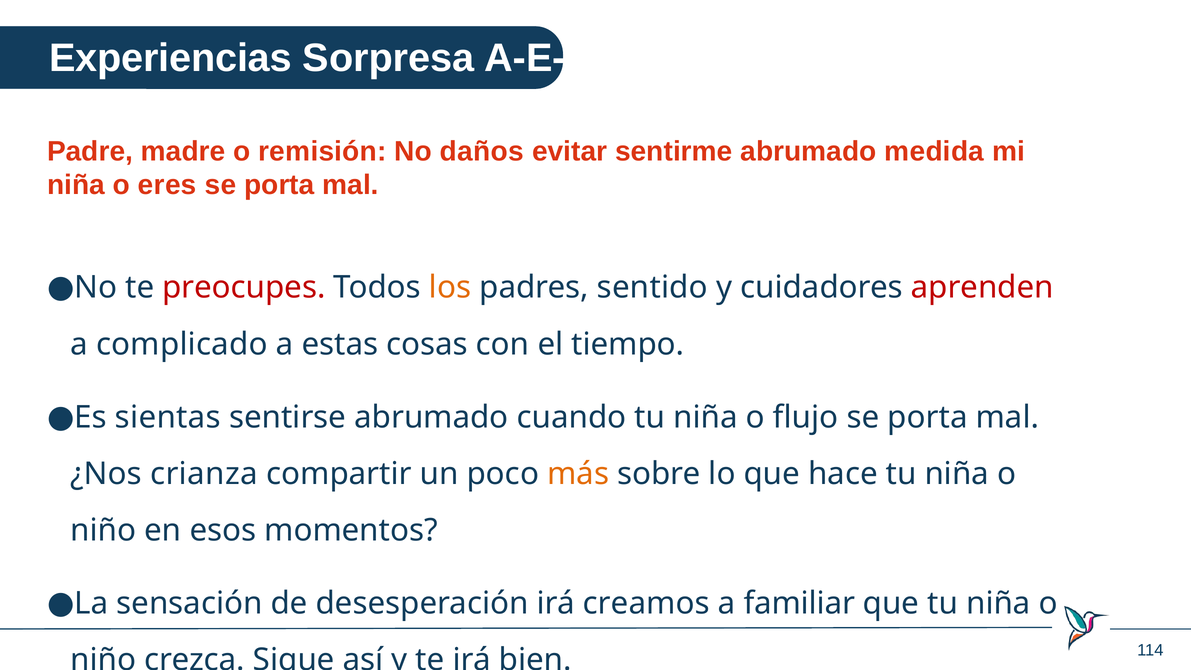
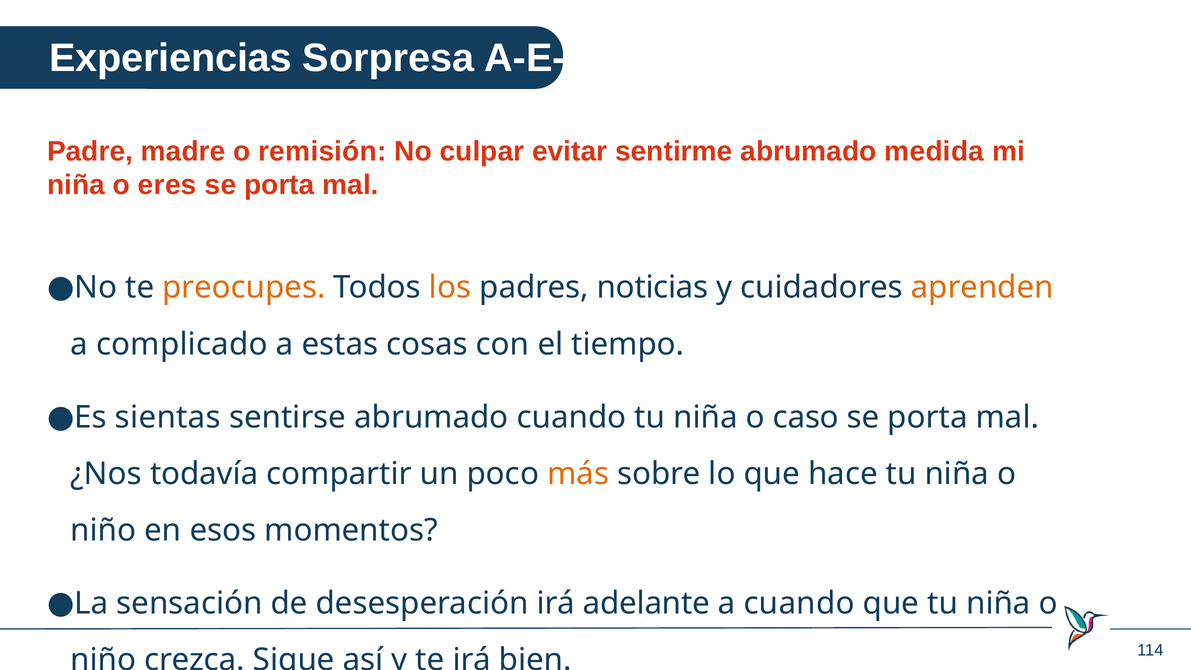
daños: daños -> culpar (482, 151)
preocupes colour: red -> orange (244, 288)
sentido: sentido -> noticias (653, 288)
aprenden colour: red -> orange (982, 288)
flujo: flujo -> caso (806, 417)
crianza: crianza -> todavía (204, 474)
creamos: creamos -> adelante (646, 603)
a familiar: familiar -> cuando (799, 603)
